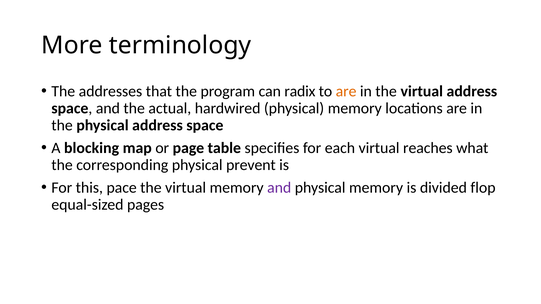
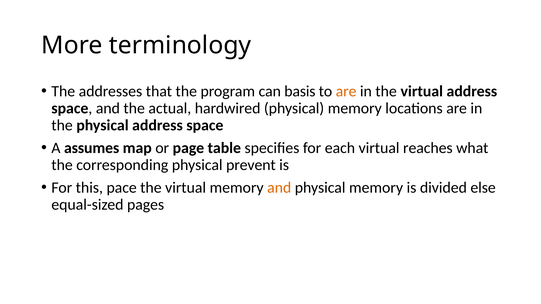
radix: radix -> basis (300, 91)
blocking: blocking -> assumes (92, 148)
and colour: purple -> orange (279, 188)
flop: flop -> else (483, 188)
